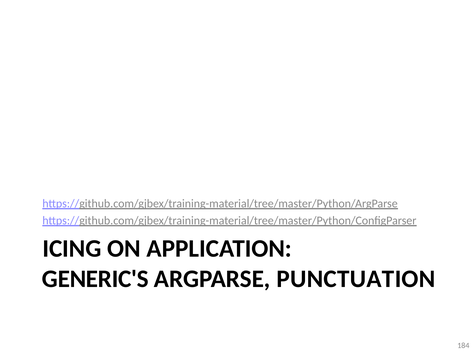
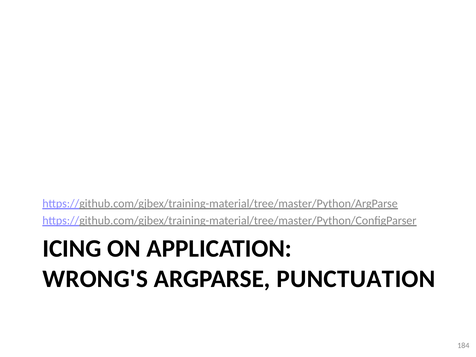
GENERIC'S: GENERIC'S -> WRONG'S (95, 279)
